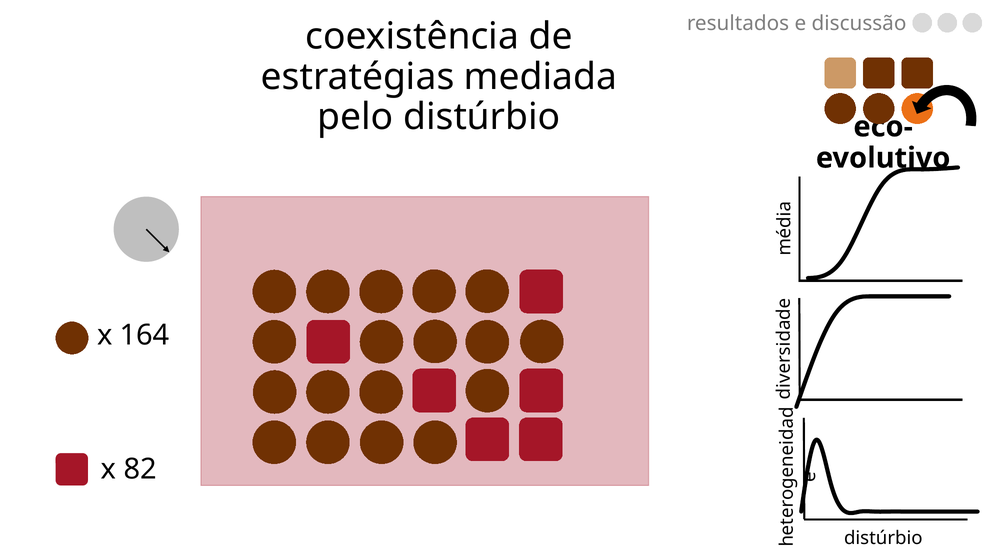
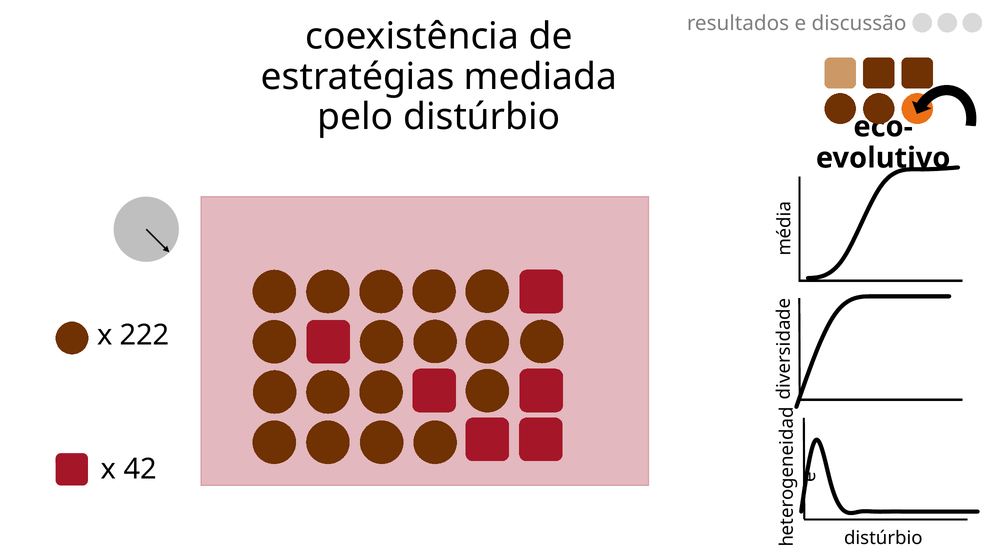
164: 164 -> 222 (145, 335)
82: 82 -> 42 (140, 469)
